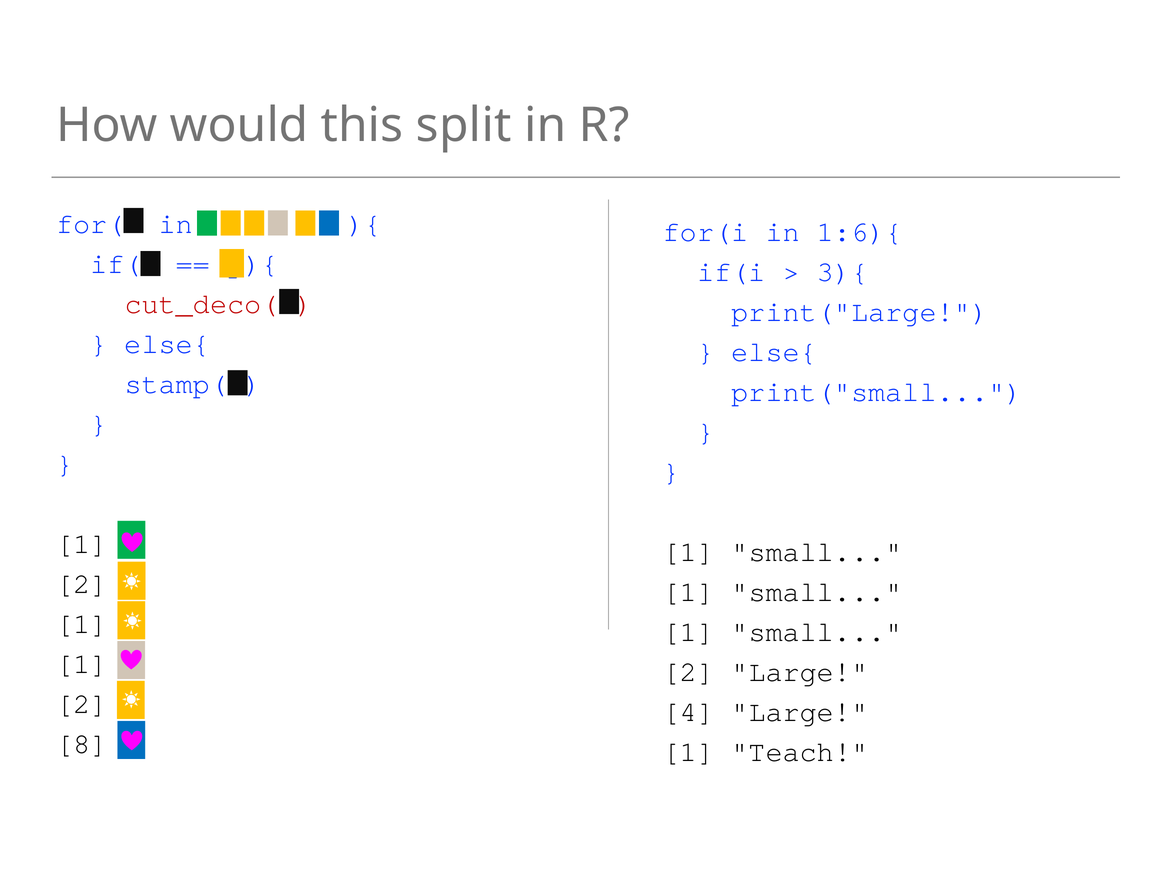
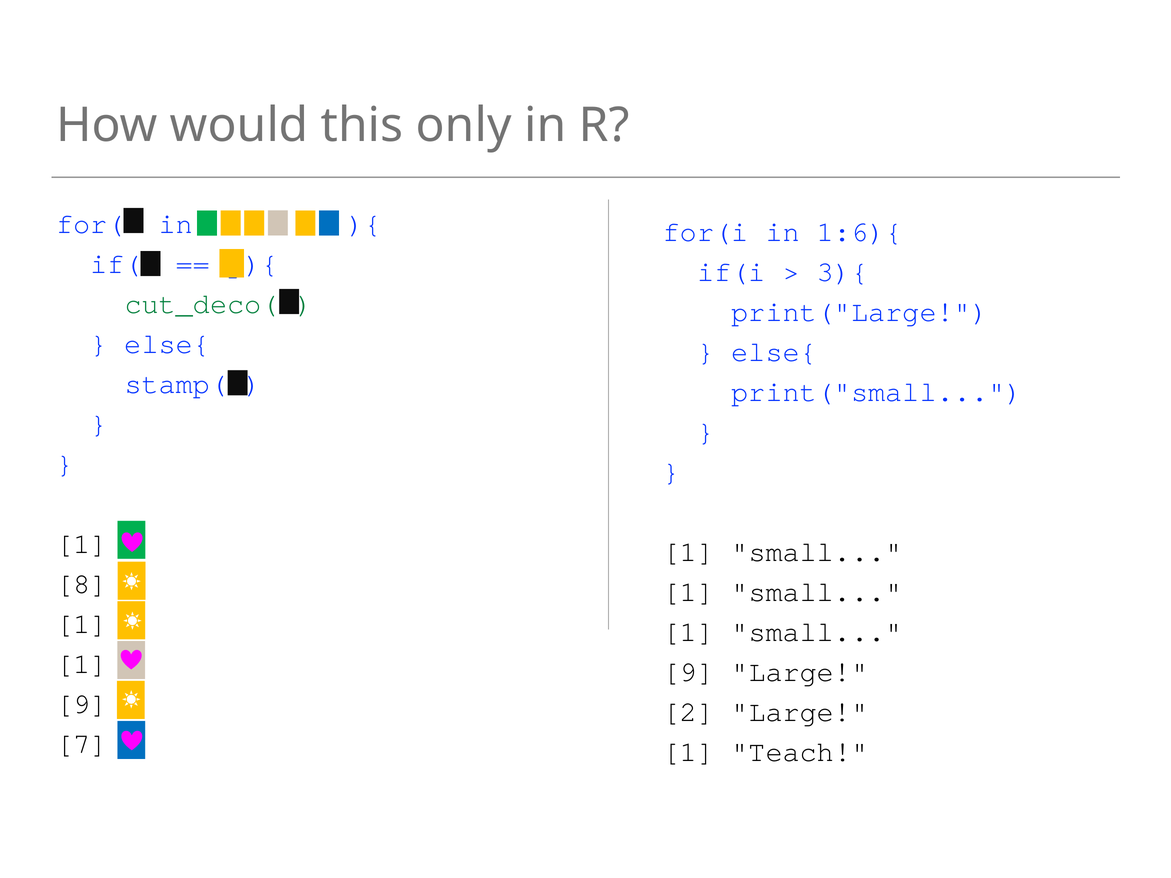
split: split -> only (464, 125)
cut_deco(i colour: red -> green (219, 304)
2: 2 -> 8 (82, 584)
2: 2 -> 9 (689, 672)
2: 2 -> 9 (82, 704)
4: 4 -> 2 (689, 712)
8: 8 -> 7 (82, 744)
